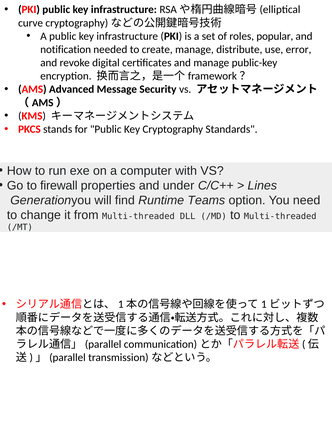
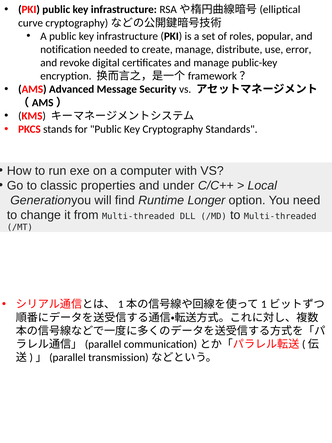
firewall: firewall -> classic (59, 185)
Lines: Lines -> Local (262, 185)
Teams: Teams -> Longer (206, 200)
